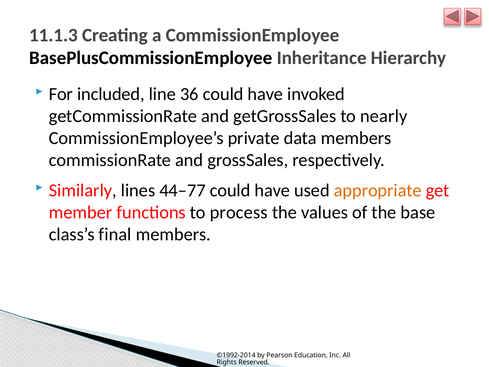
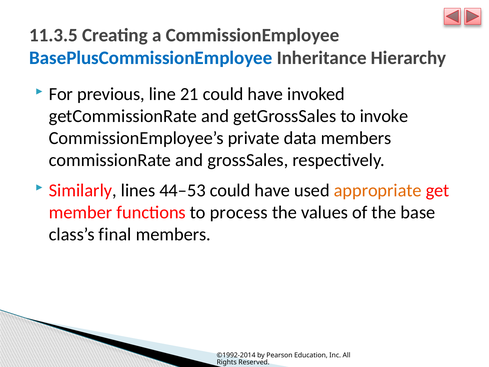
11.1.3: 11.1.3 -> 11.3.5 (54, 35)
BasePlusCommissionEmployee colour: black -> blue (151, 58)
included: included -> previous (111, 94)
36: 36 -> 21 (189, 94)
nearly: nearly -> invoke (384, 116)
44–77: 44–77 -> 44–53 (182, 190)
